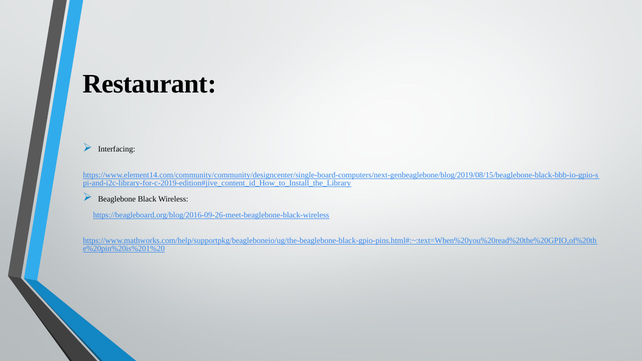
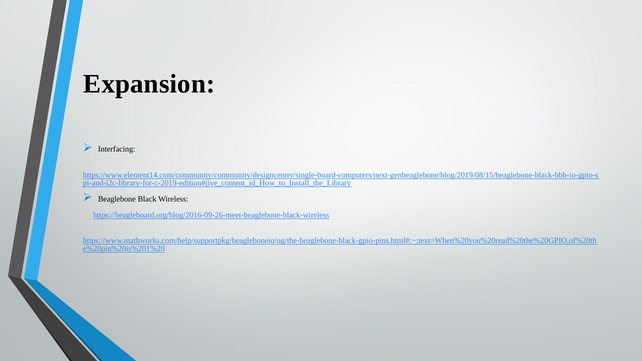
Restaurant: Restaurant -> Expansion (149, 84)
